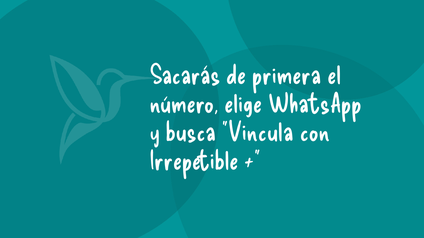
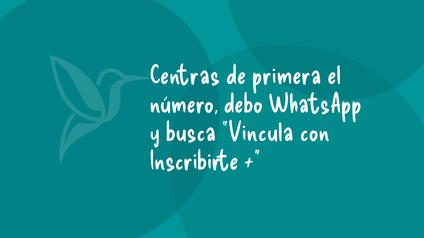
Sacarás: Sacarás -> Centras (185, 76)
elige: elige -> debo (244, 104)
Irrepetible: Irrepetible -> Inscribirte (194, 161)
